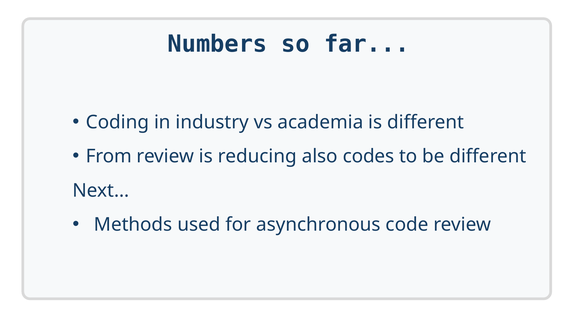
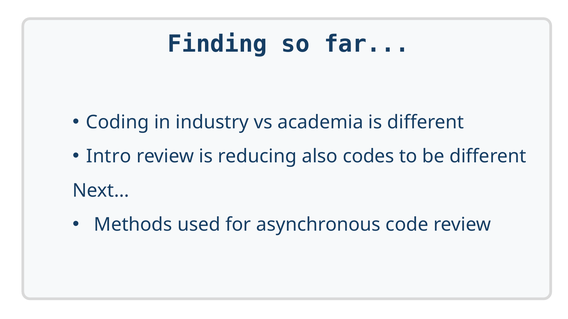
Numbers: Numbers -> Finding (217, 44)
From: From -> Intro (109, 157)
